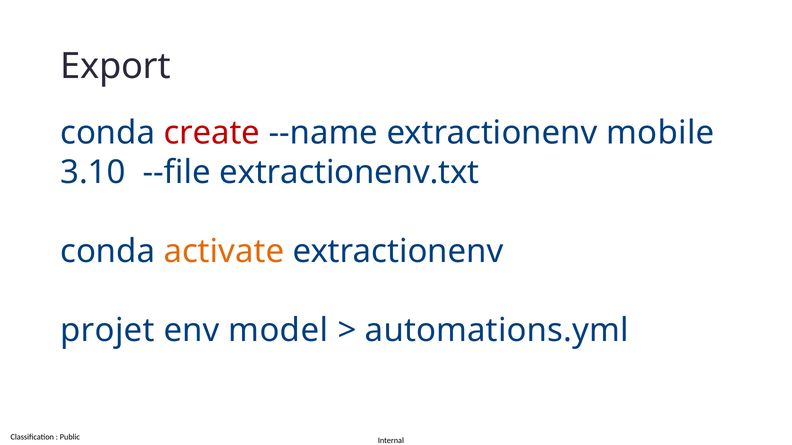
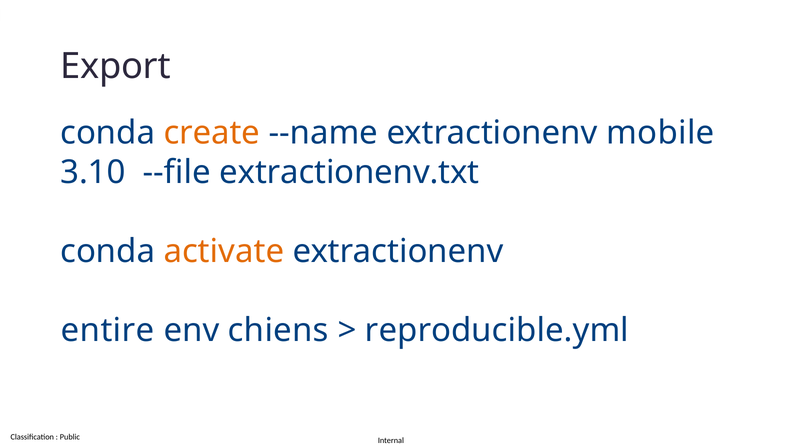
create colour: red -> orange (212, 133)
projet: projet -> entire (108, 331)
model: model -> chiens (278, 331)
automations.yml: automations.yml -> reproducible.yml (497, 331)
